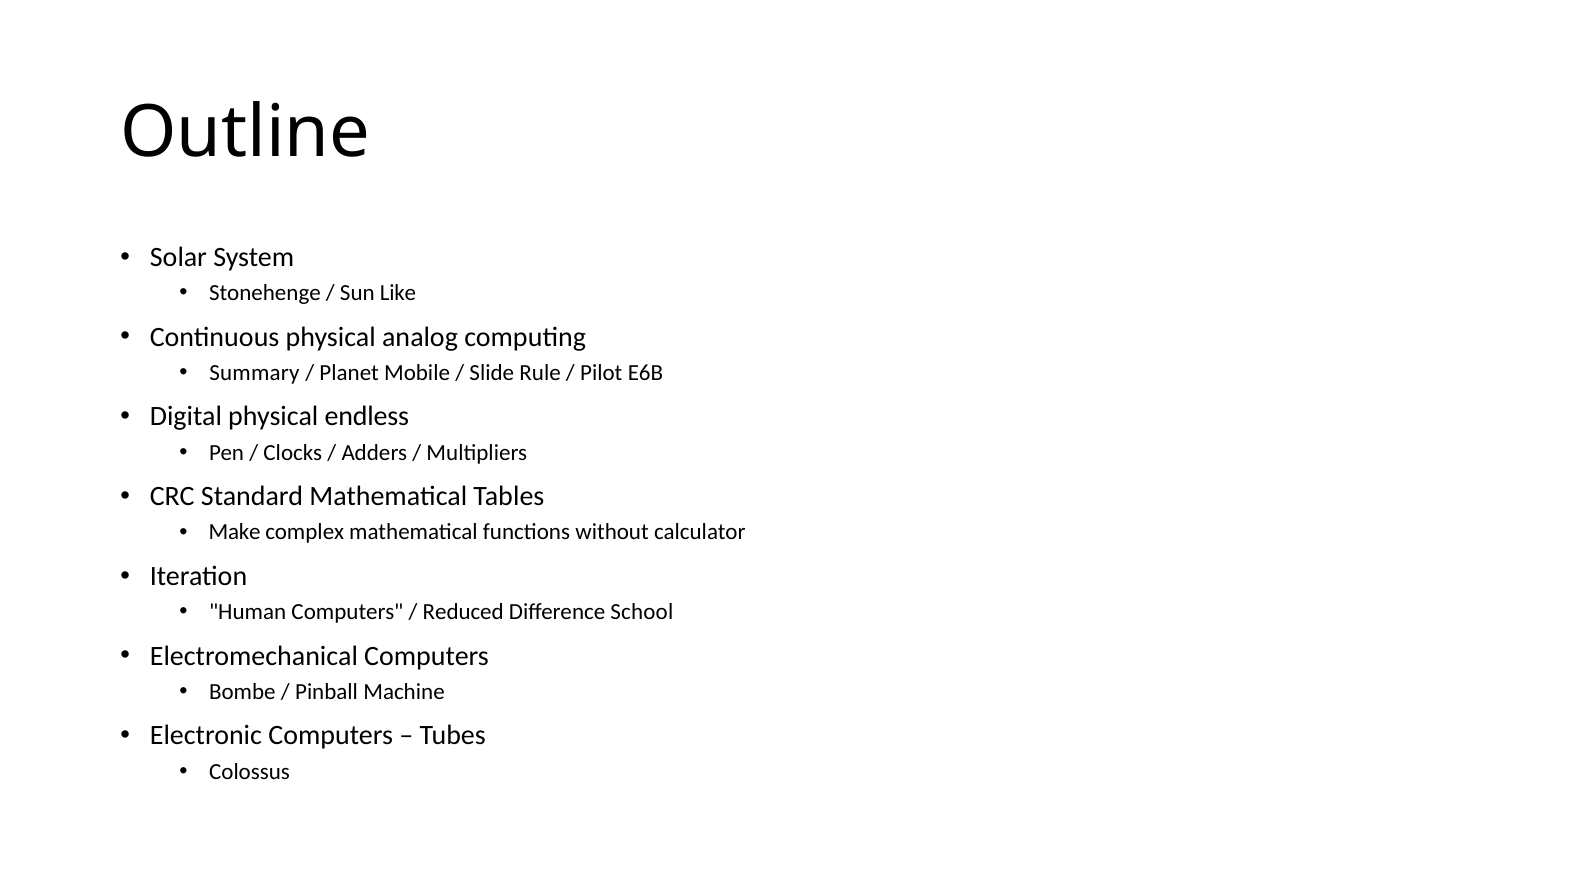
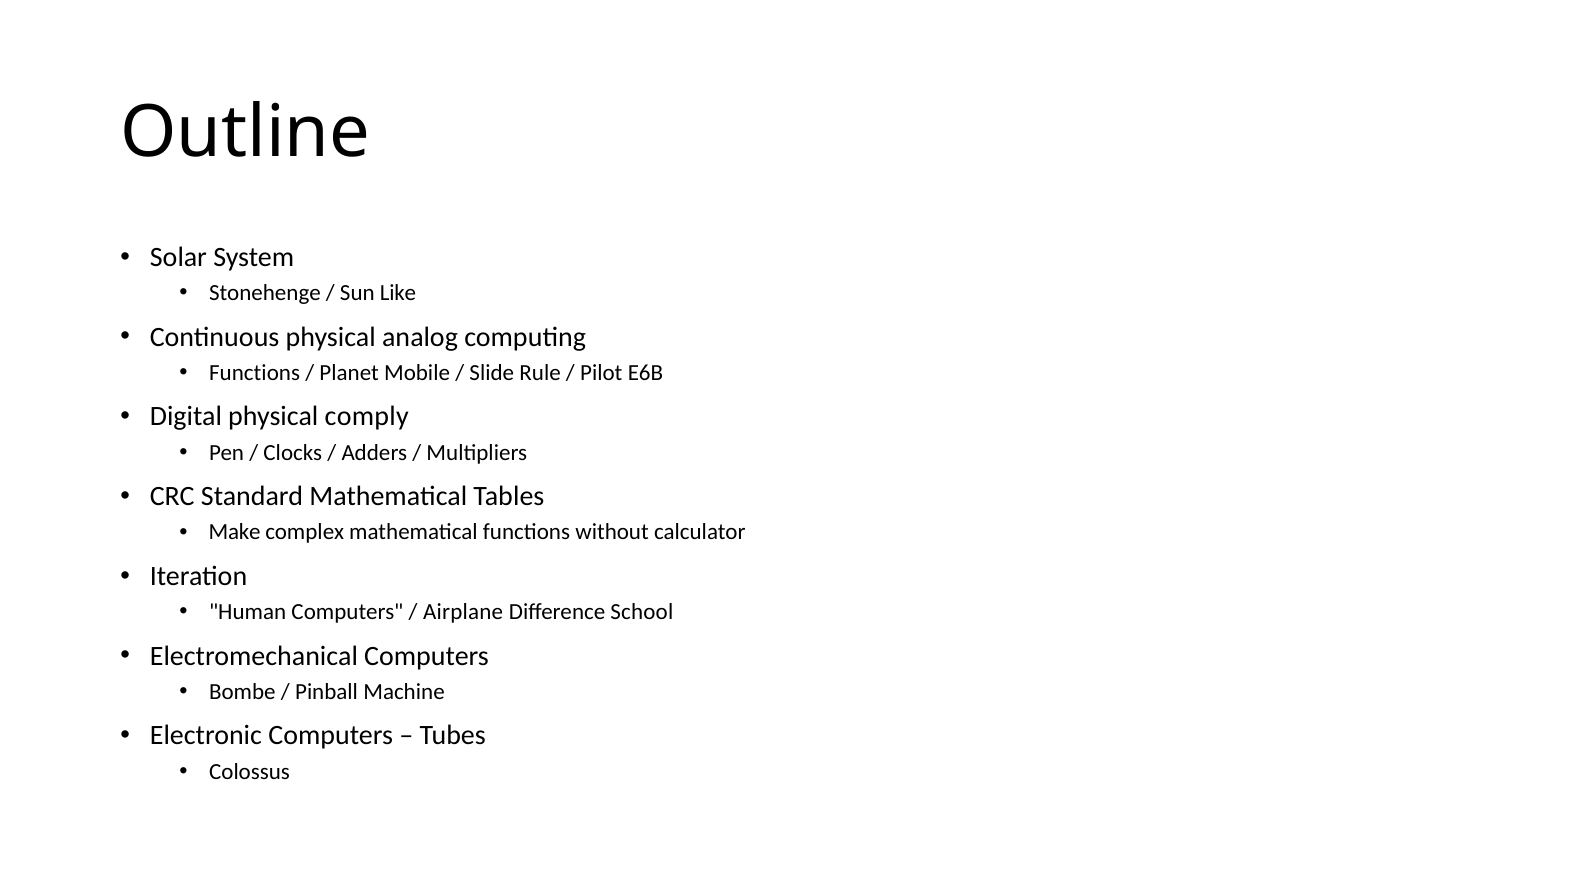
Summary: Summary -> Functions (255, 373)
endless: endless -> comply (367, 417)
Reduced: Reduced -> Airplane (463, 612)
